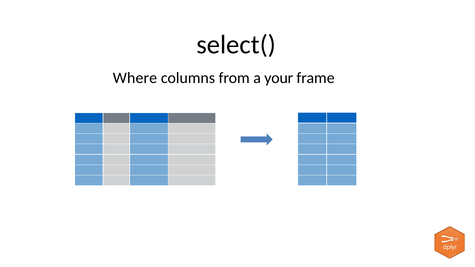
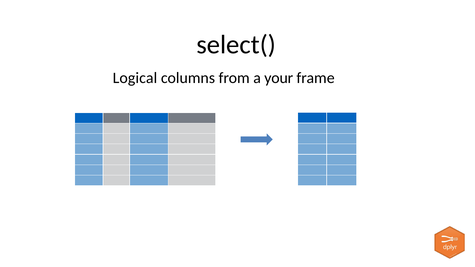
Where: Where -> Logical (135, 78)
